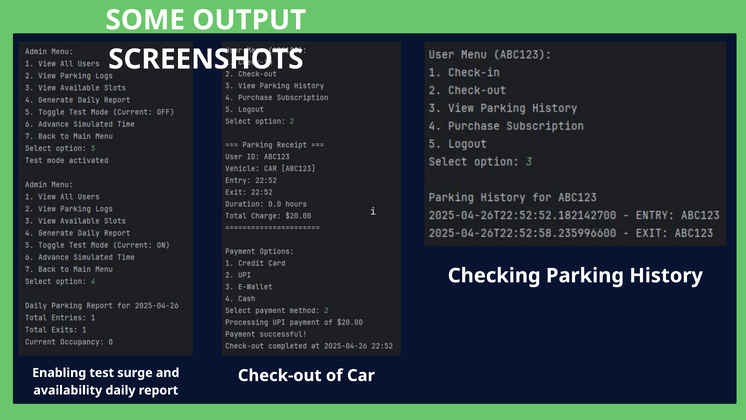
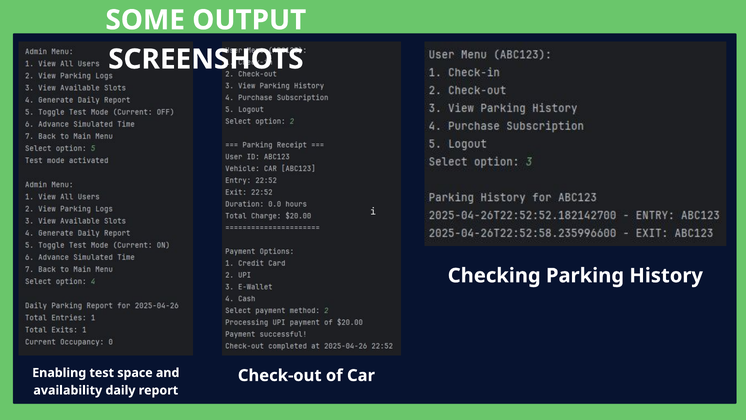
surge: surge -> space (135, 372)
